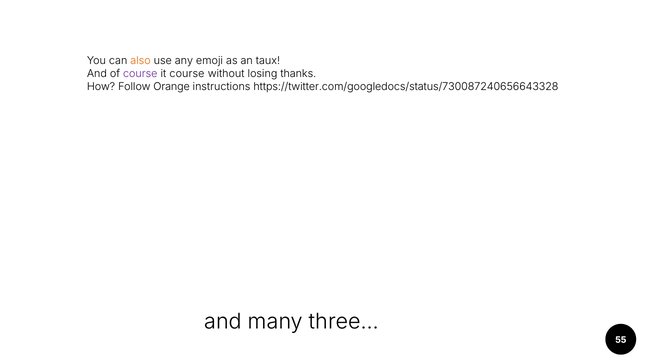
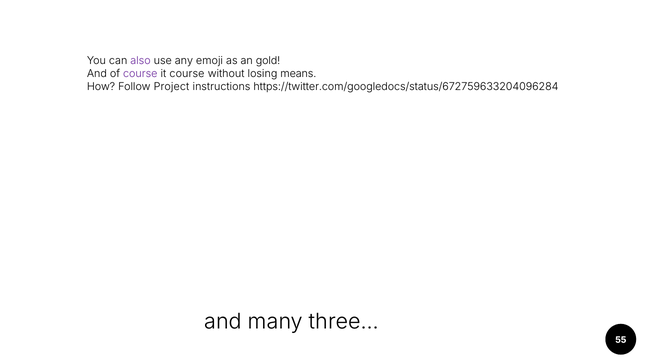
also colour: orange -> purple (141, 61)
taux: taux -> gold (268, 61)
thanks: thanks -> means (298, 74)
Orange: Orange -> Project (171, 87)
https://twitter.com/googledocs/status/730087240656643328: https://twitter.com/googledocs/status/730087240656643328 -> https://twitter.com/googledocs/status/672759633204096284 (406, 87)
